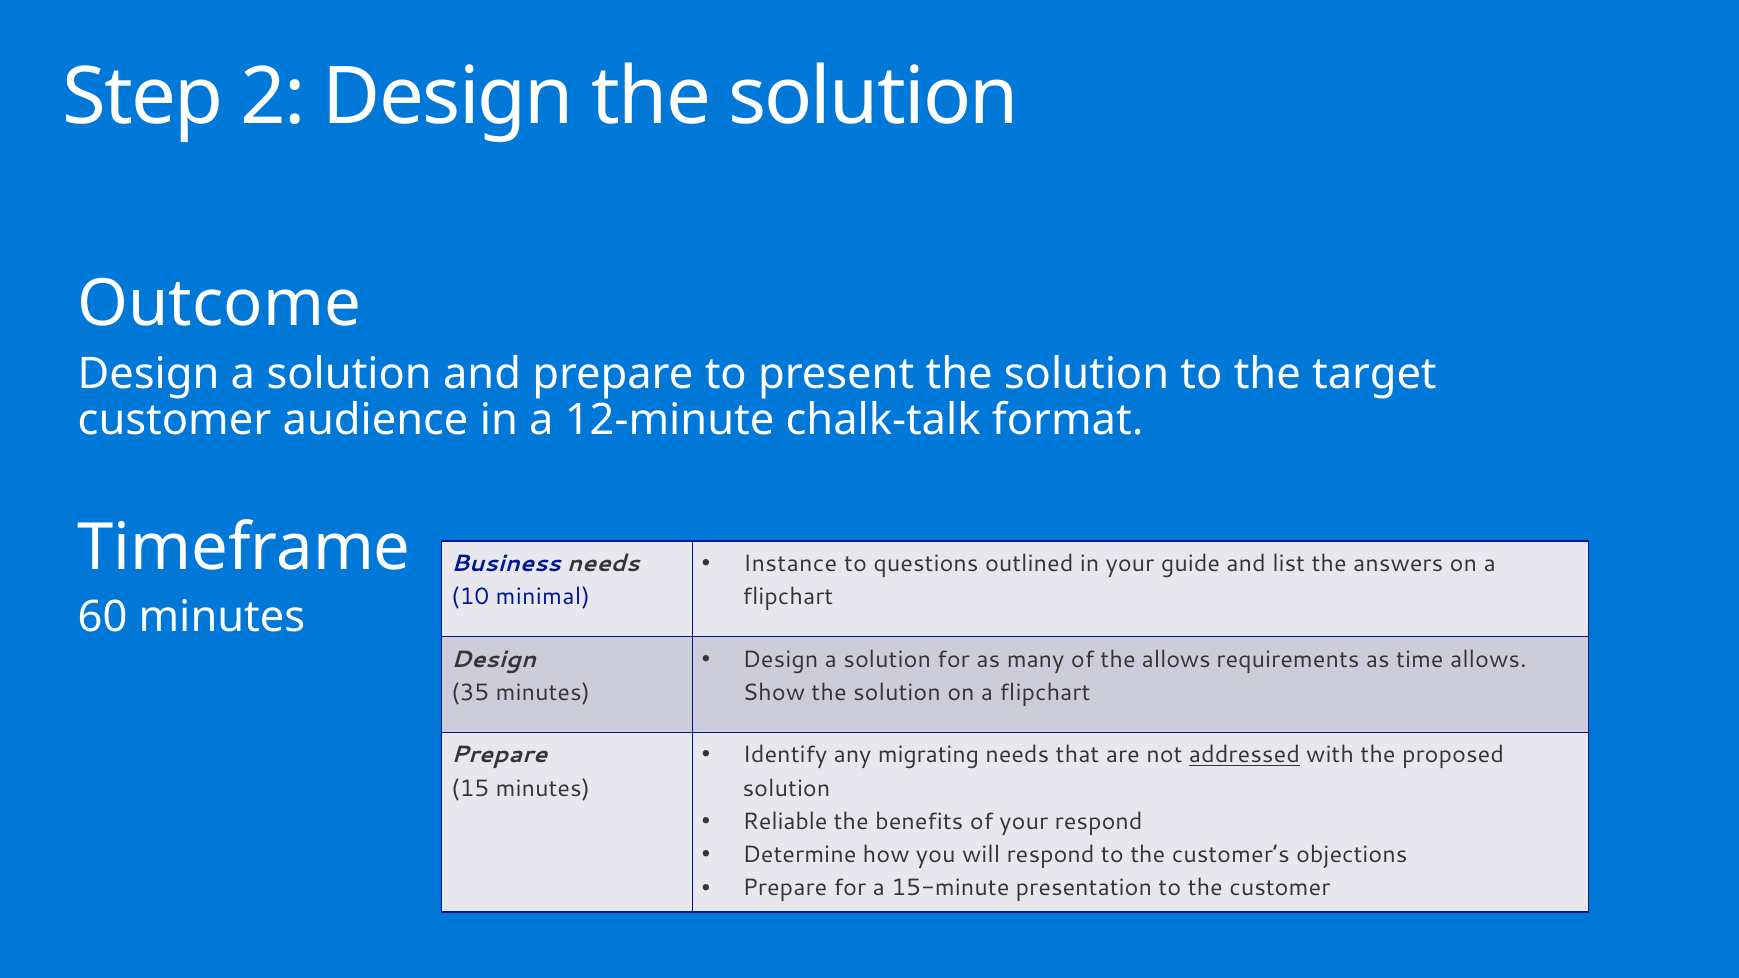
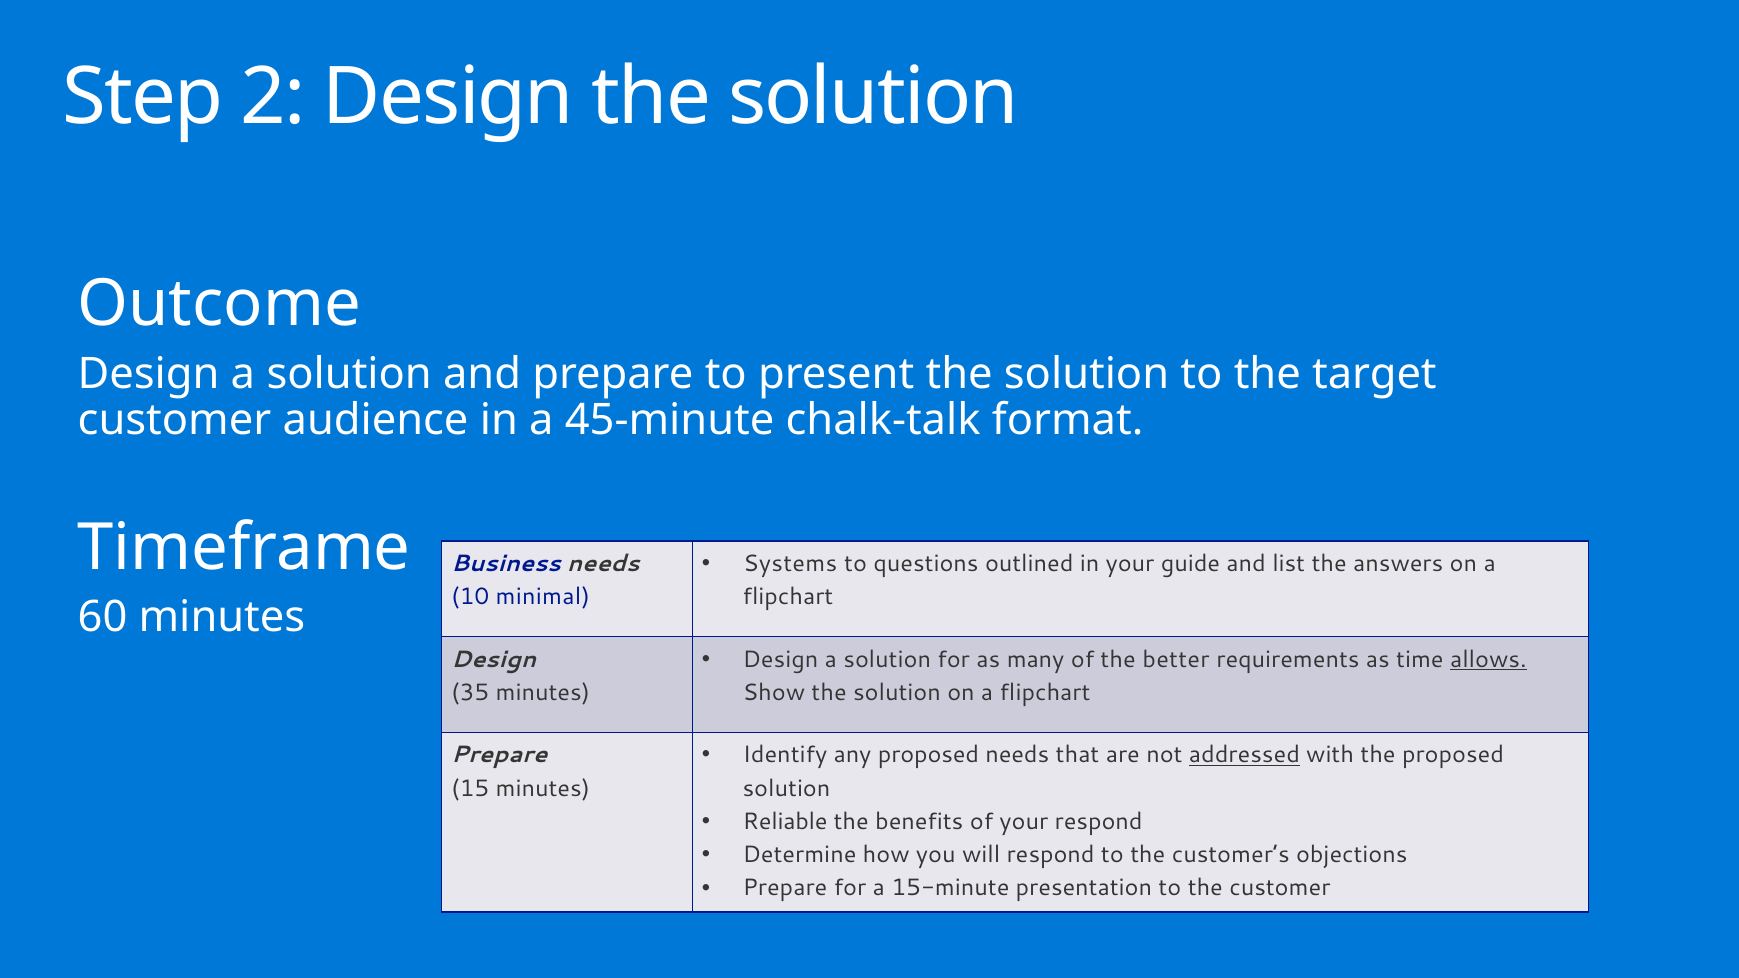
12-minute: 12-minute -> 45-minute (670, 421)
Instance: Instance -> Systems (790, 564)
the allows: allows -> better (1176, 659)
allows underline: none -> present (1488, 659)
any migrating: migrating -> proposed (928, 755)
